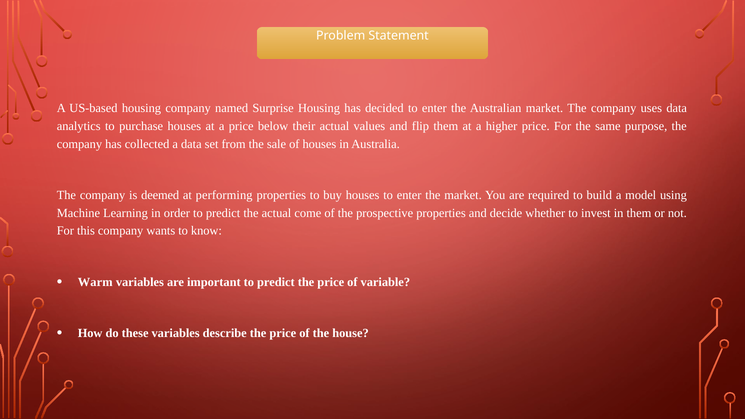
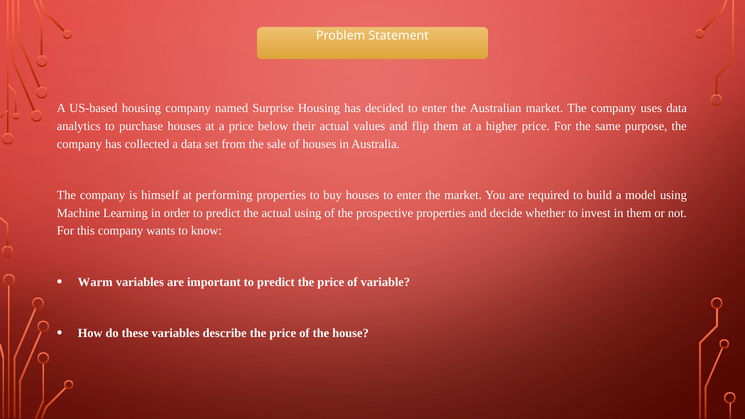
deemed: deemed -> himself (160, 195)
actual come: come -> using (308, 213)
